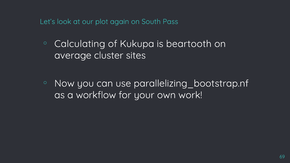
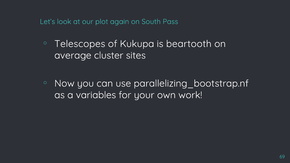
Calculating: Calculating -> Telescopes (80, 44)
workflow: workflow -> variables (96, 95)
